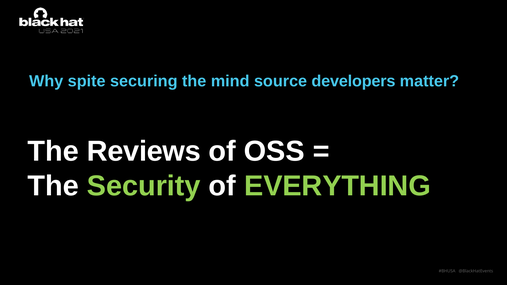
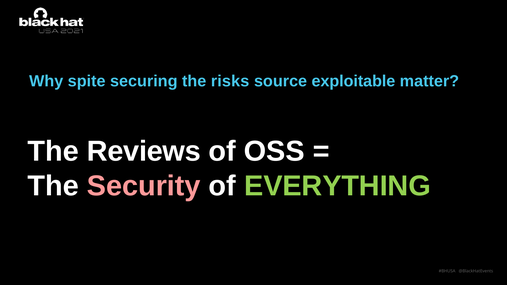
mind: mind -> risks (230, 81)
developers: developers -> exploitable (353, 81)
Security colour: light green -> pink (144, 186)
